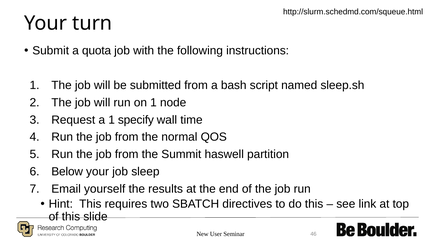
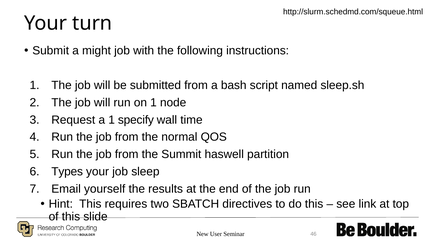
quota: quota -> might (97, 51)
Below: Below -> Types (67, 171)
